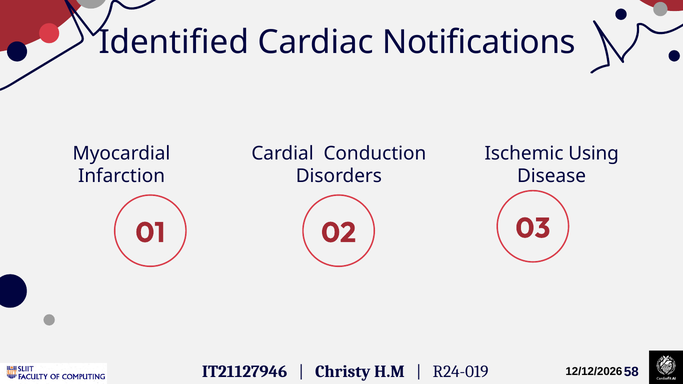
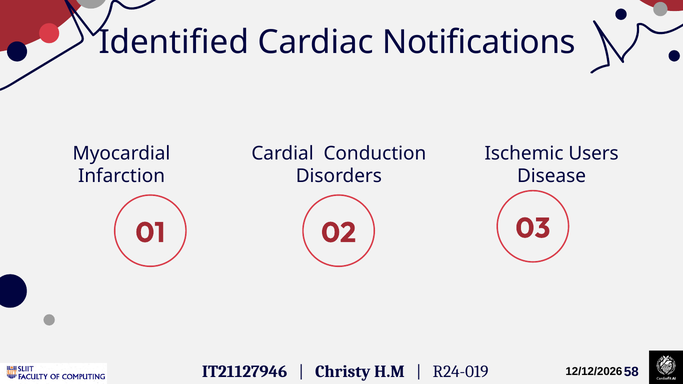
Using: Using -> Users (594, 153)
